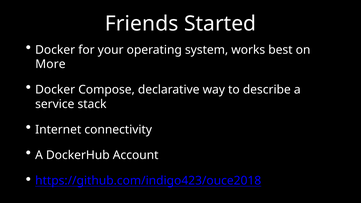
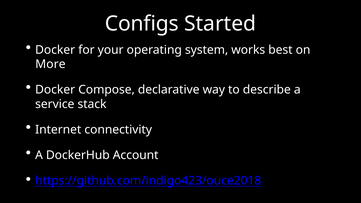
Friends: Friends -> Configs (142, 24)
